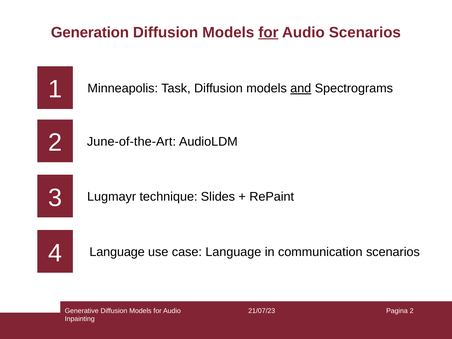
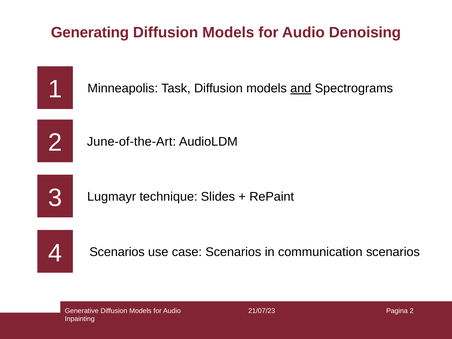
Generation: Generation -> Generating (90, 32)
for underline: present -> none (268, 32)
Audio Scenarios: Scenarios -> Denoising (365, 32)
4 Language: Language -> Scenarios (117, 252)
case Language: Language -> Scenarios (233, 252)
